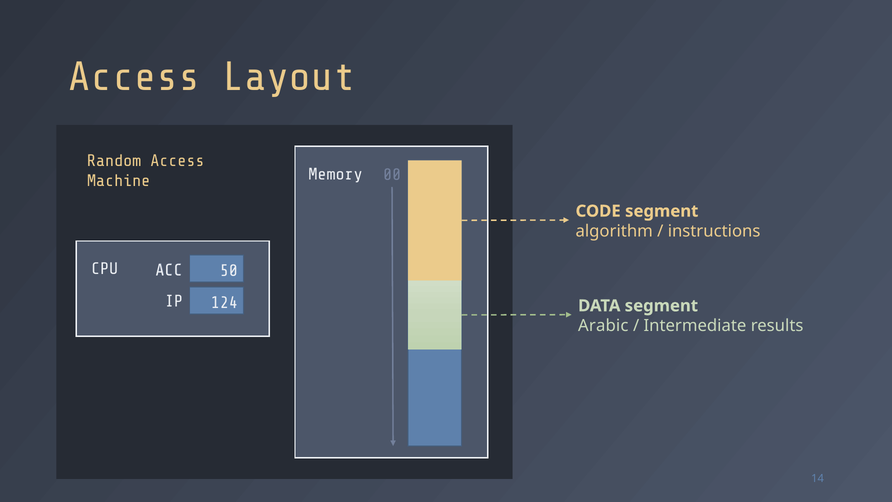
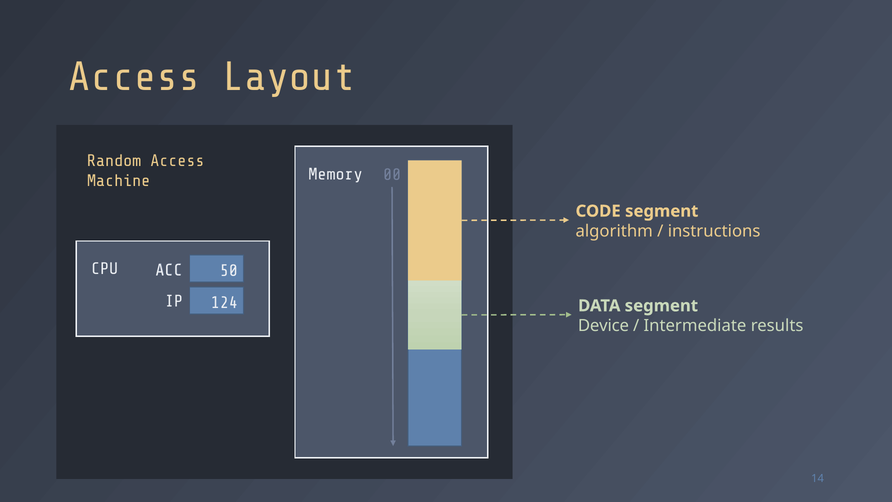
Arabic: Arabic -> Device (603, 326)
